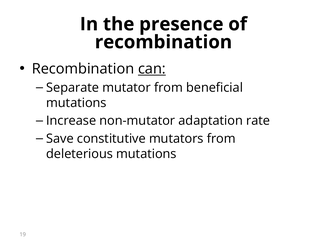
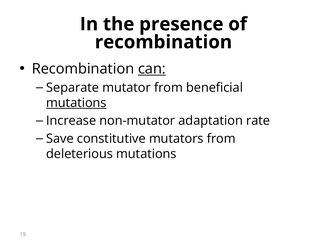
mutations underline: none -> present (76, 103)
